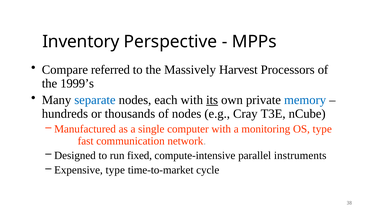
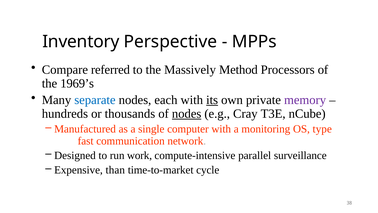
Harvest: Harvest -> Method (238, 70)
1999’s: 1999’s -> 1969’s (77, 83)
memory colour: blue -> purple (305, 100)
nodes underline: none -> present (187, 113)
fixed: fixed -> work (140, 155)
instruments: instruments -> surveillance (300, 155)
Expensive type: type -> than (115, 170)
